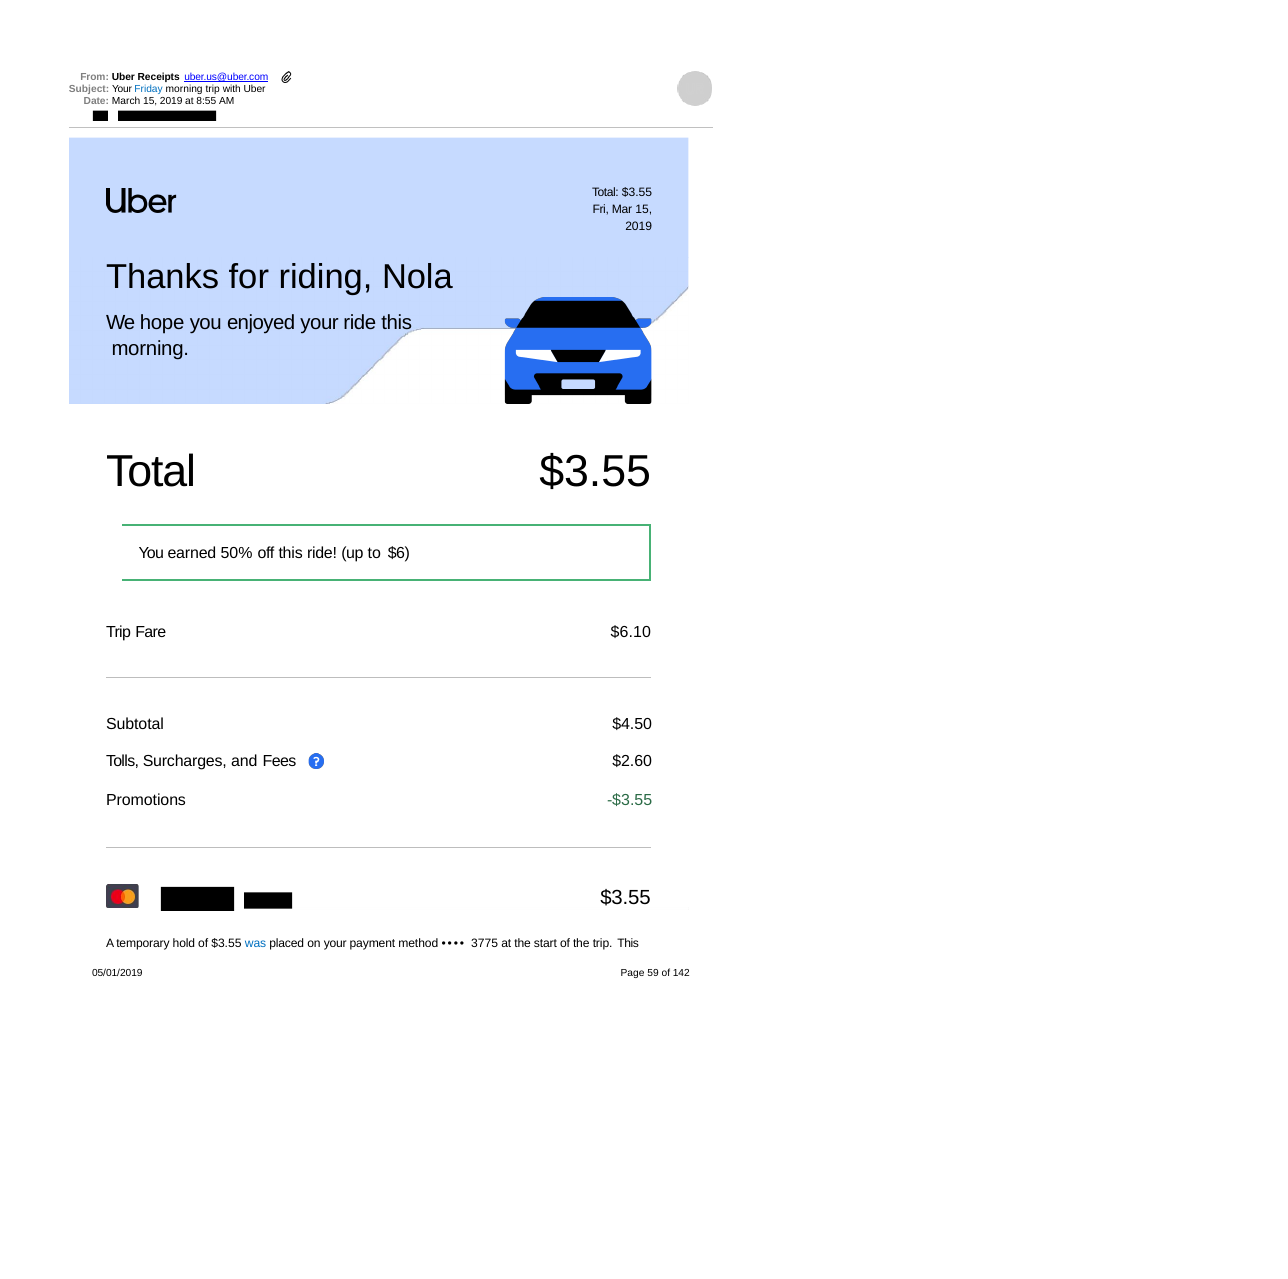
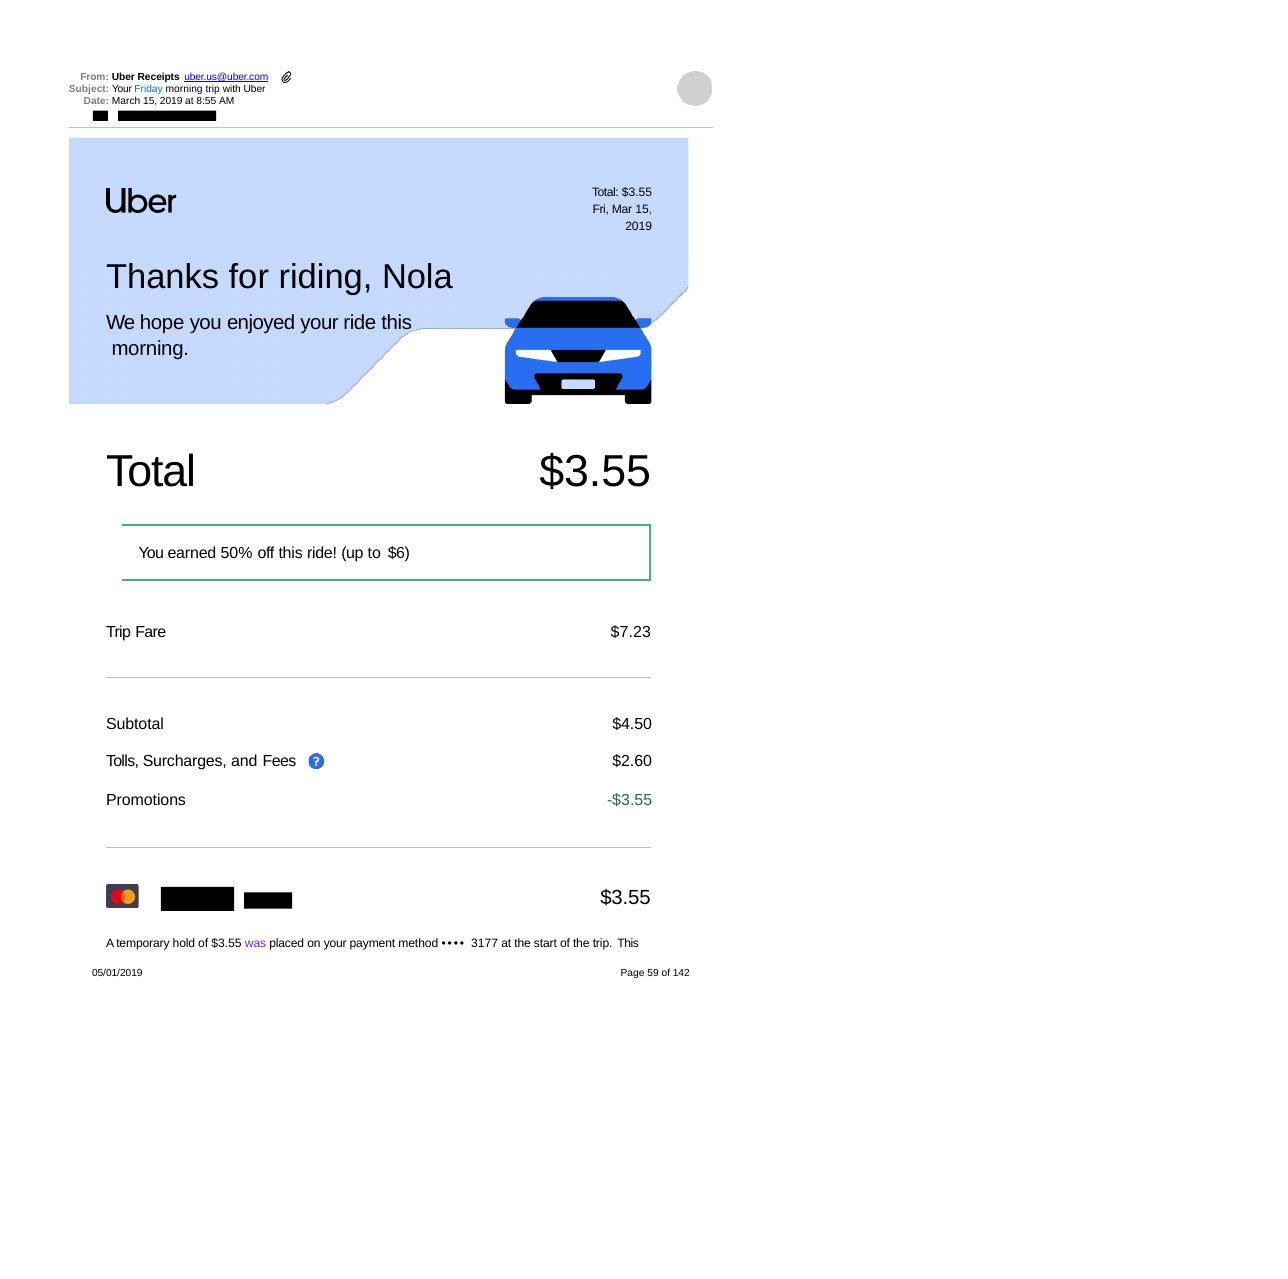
$6.10: $6.10 -> $7.23 (631, 632)
was colour: blue -> purple (256, 943)
3775: 3775 -> 3177 (485, 943)
